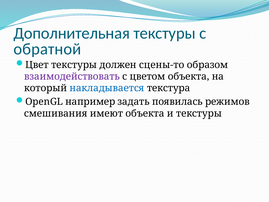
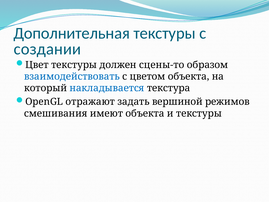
обратной: обратной -> создании (47, 49)
взаимодействовать colour: purple -> blue (72, 76)
например: например -> отражают (90, 102)
появилась: появилась -> вершиной (177, 102)
